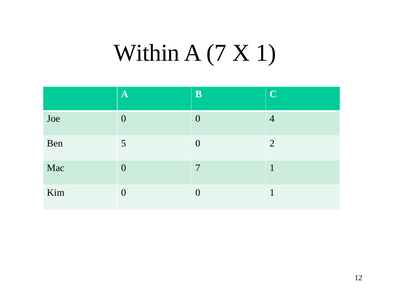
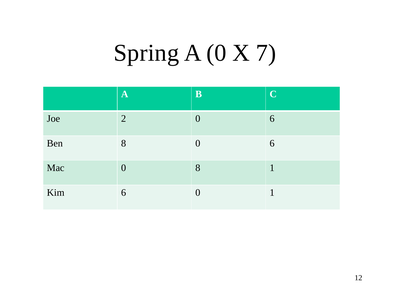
Within: Within -> Spring (146, 53)
A 7: 7 -> 0 (216, 53)
X 1: 1 -> 7 (266, 53)
Joe 0: 0 -> 2 (124, 119)
4: 4 -> 6 (272, 119)
Ben 5: 5 -> 8 (124, 143)
2: 2 -> 6 (272, 143)
0 7: 7 -> 8 (198, 168)
Kim 0: 0 -> 6 (124, 193)
